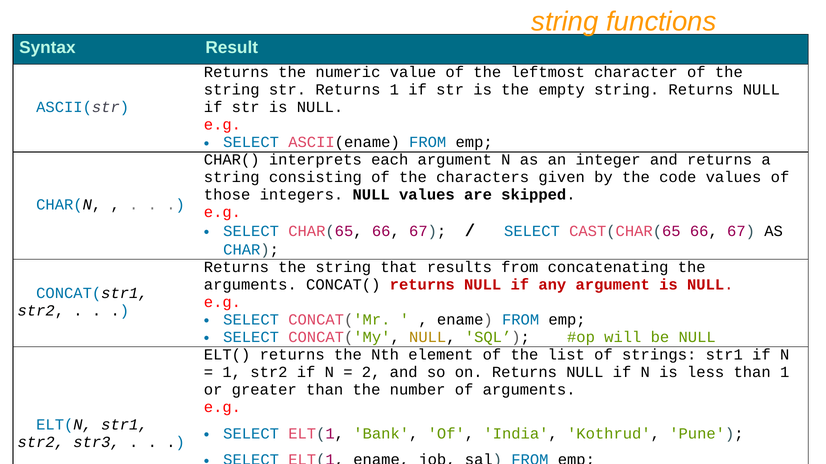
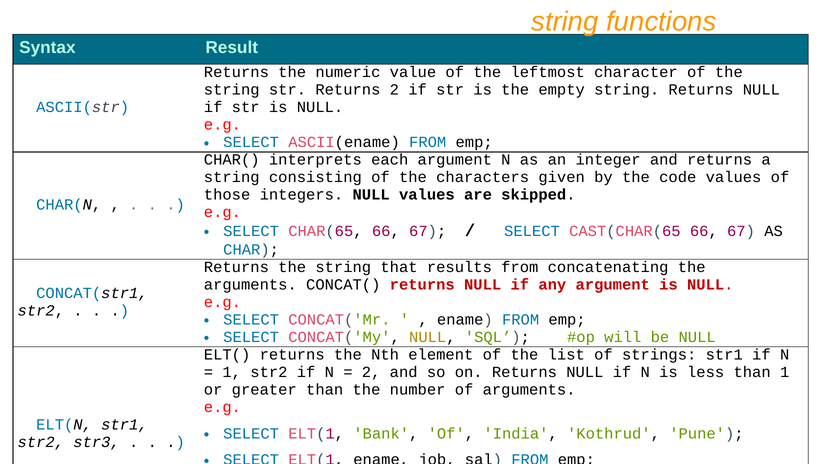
Returns 1: 1 -> 2 (394, 90)
